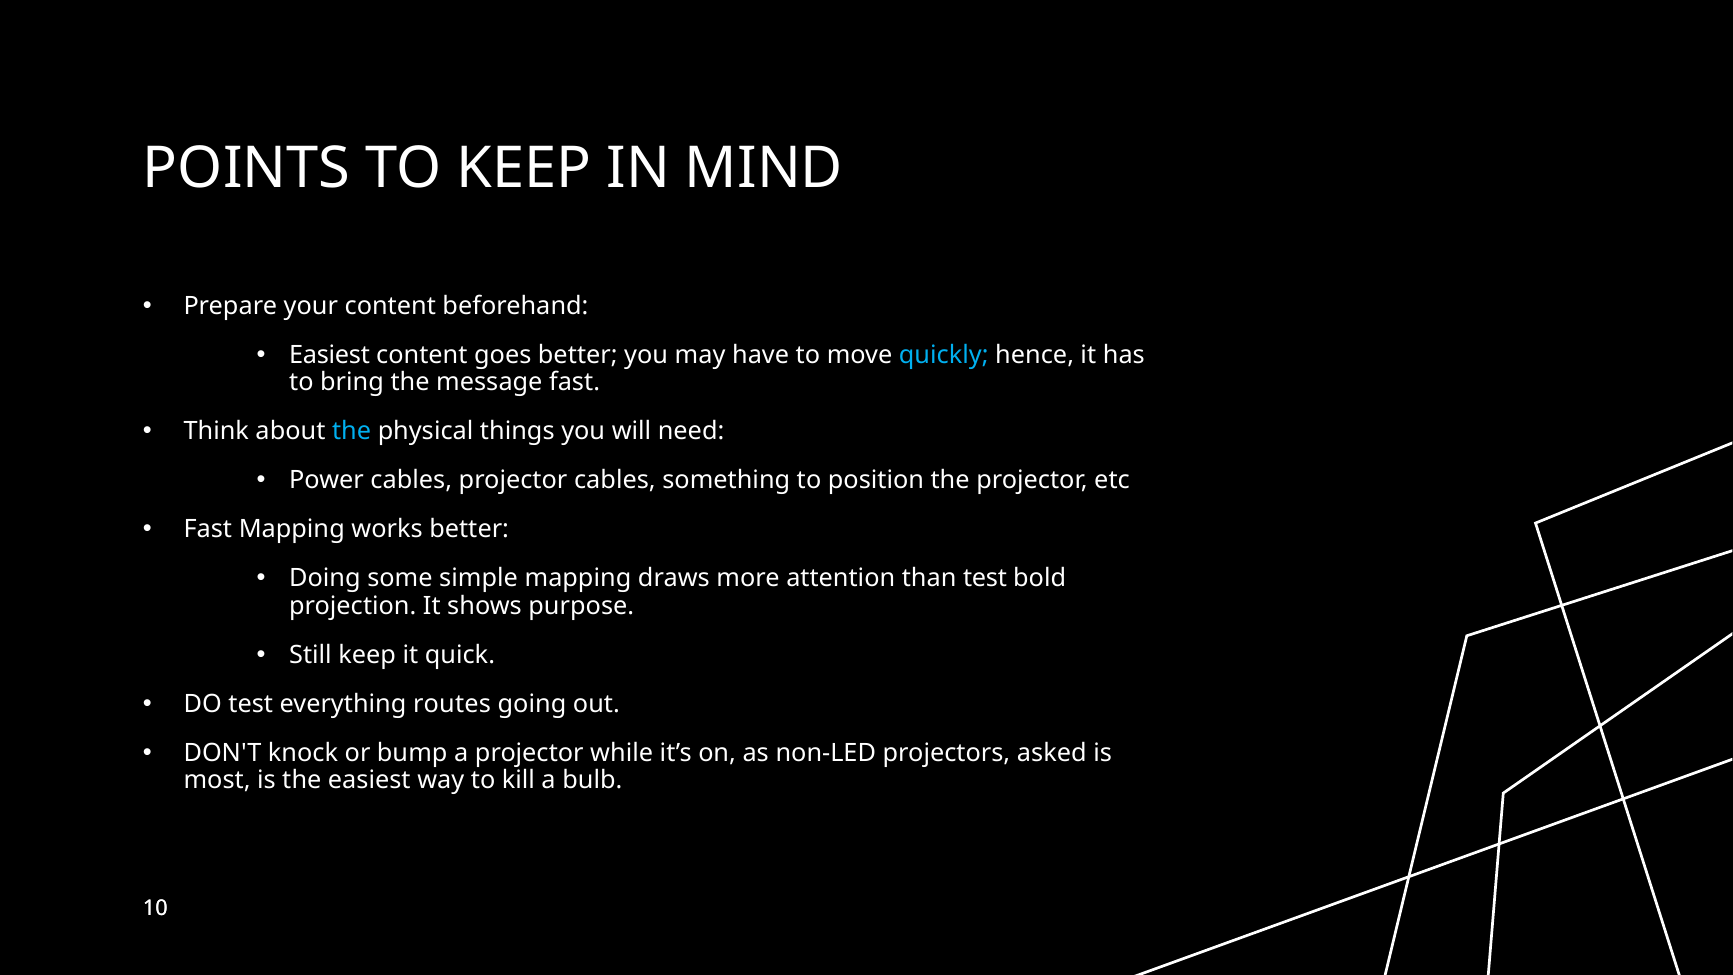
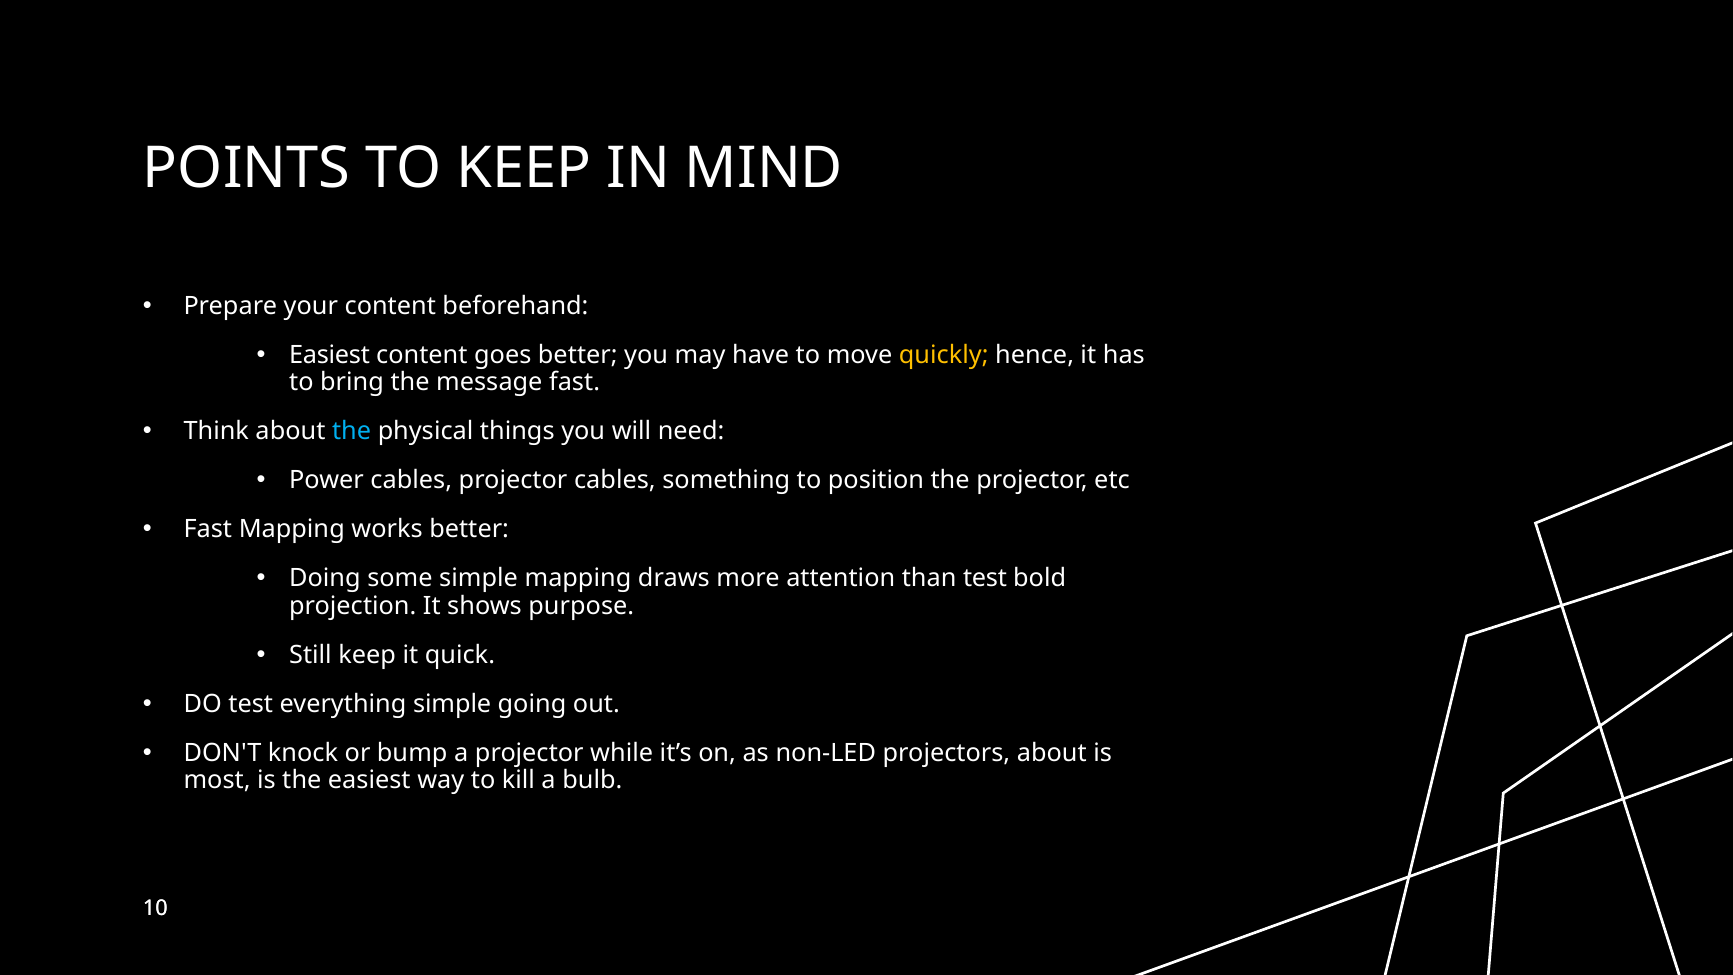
quickly colour: light blue -> yellow (944, 355)
everything routes: routes -> simple (452, 704)
projectors asked: asked -> about (1052, 753)
